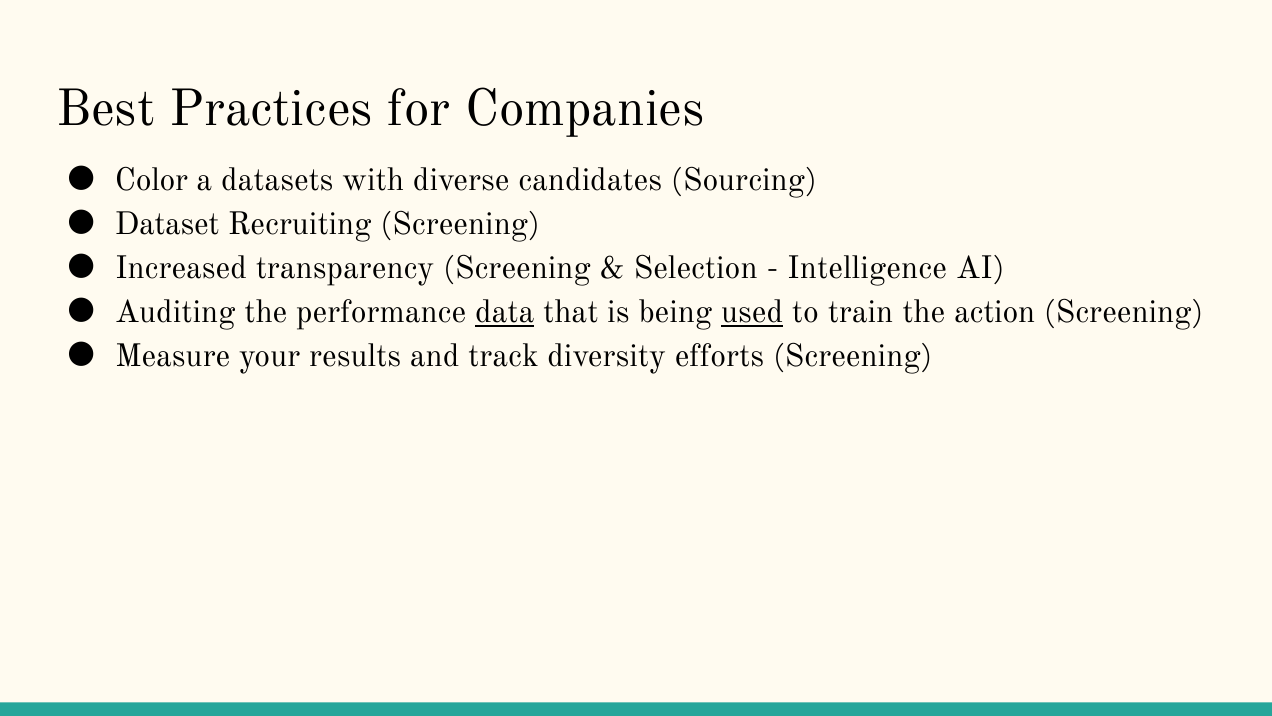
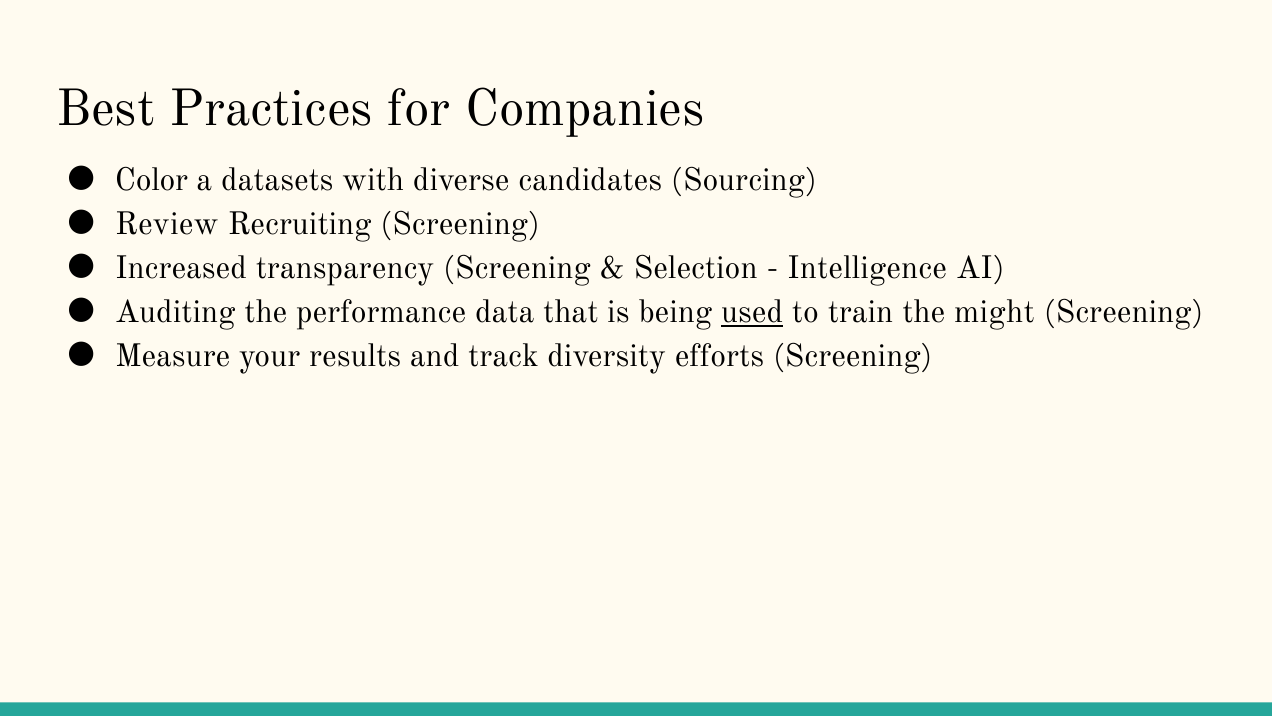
Dataset: Dataset -> Review (167, 224)
data underline: present -> none (505, 312)
action: action -> might (994, 312)
